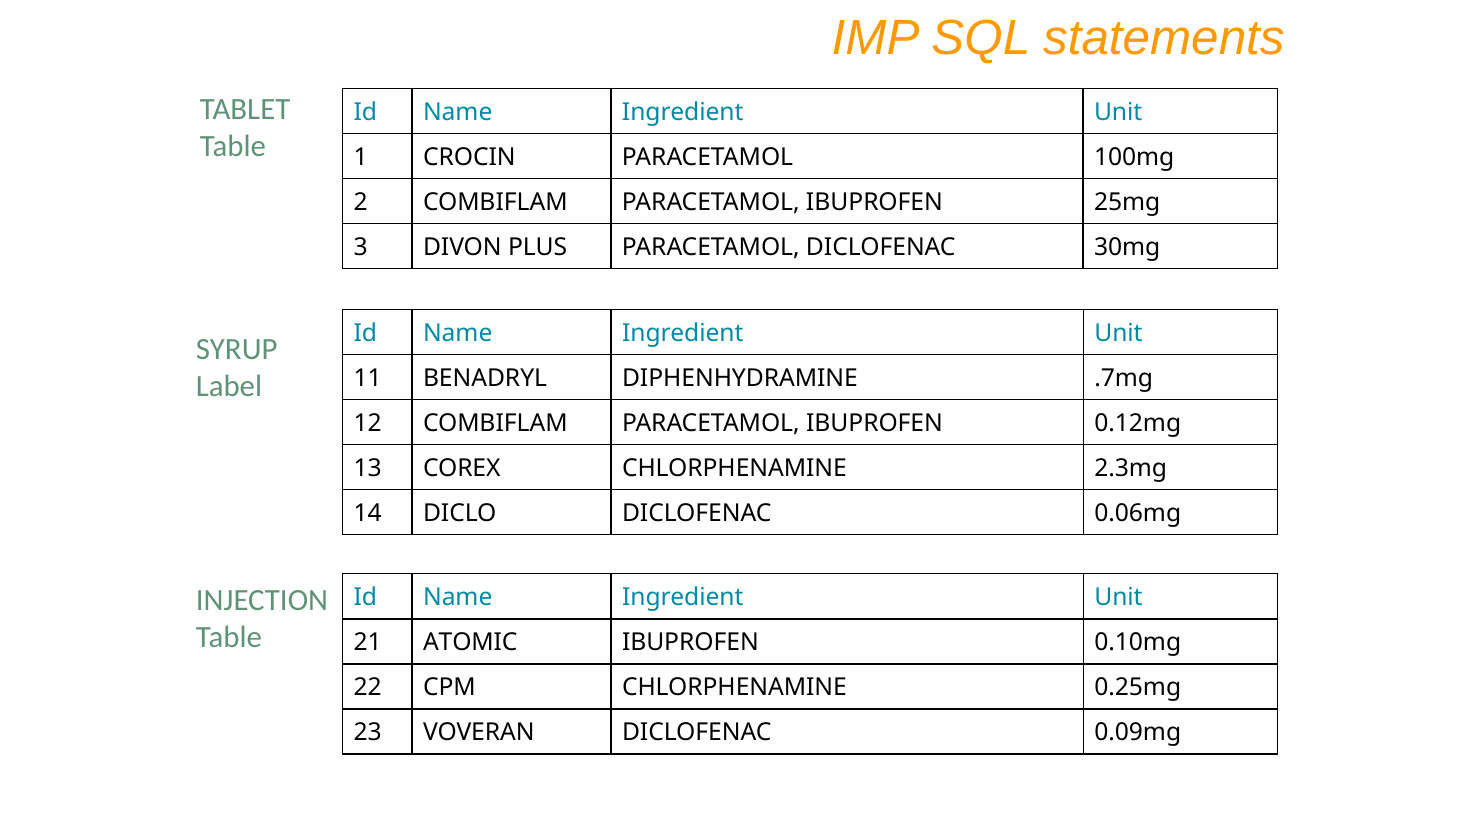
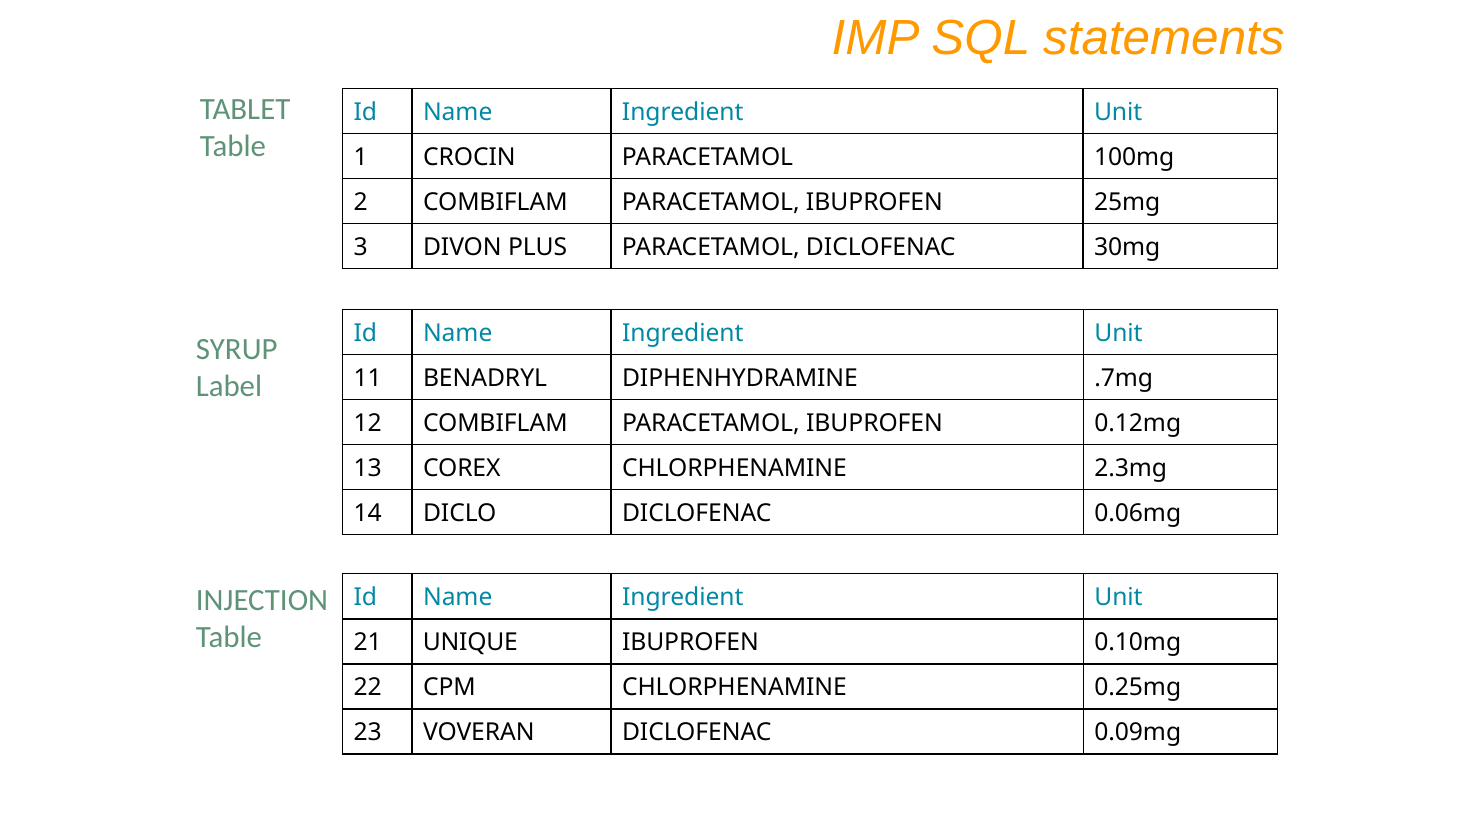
ATOMIC: ATOMIC -> UNIQUE (470, 643)
